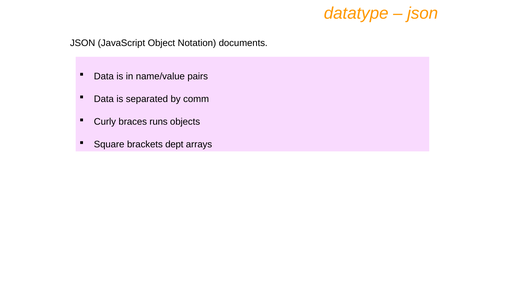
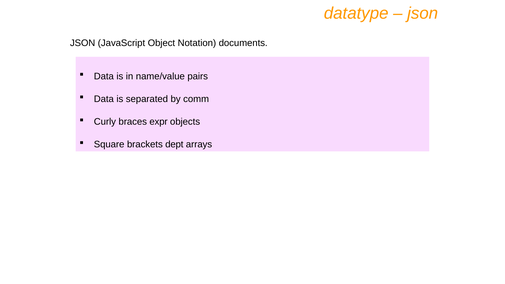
runs: runs -> expr (159, 122)
